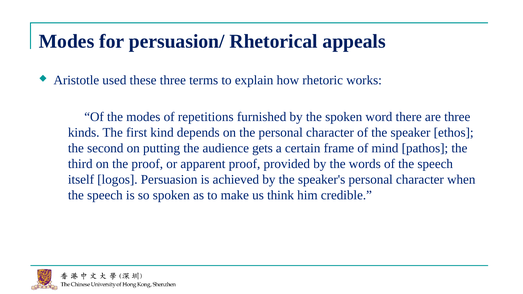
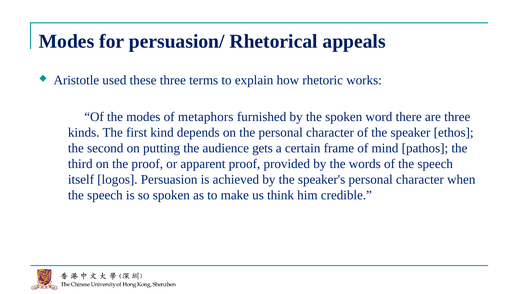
repetitions: repetitions -> metaphors (206, 117)
